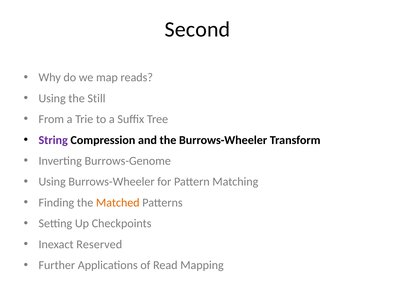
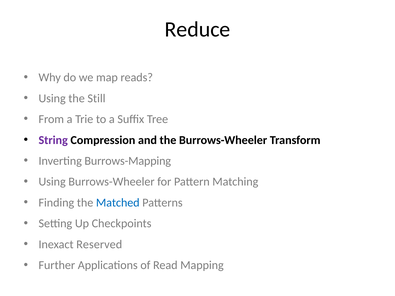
Second: Second -> Reduce (197, 30)
Burrows-Genome: Burrows-Genome -> Burrows-Mapping (128, 161)
Matched colour: orange -> blue (118, 203)
